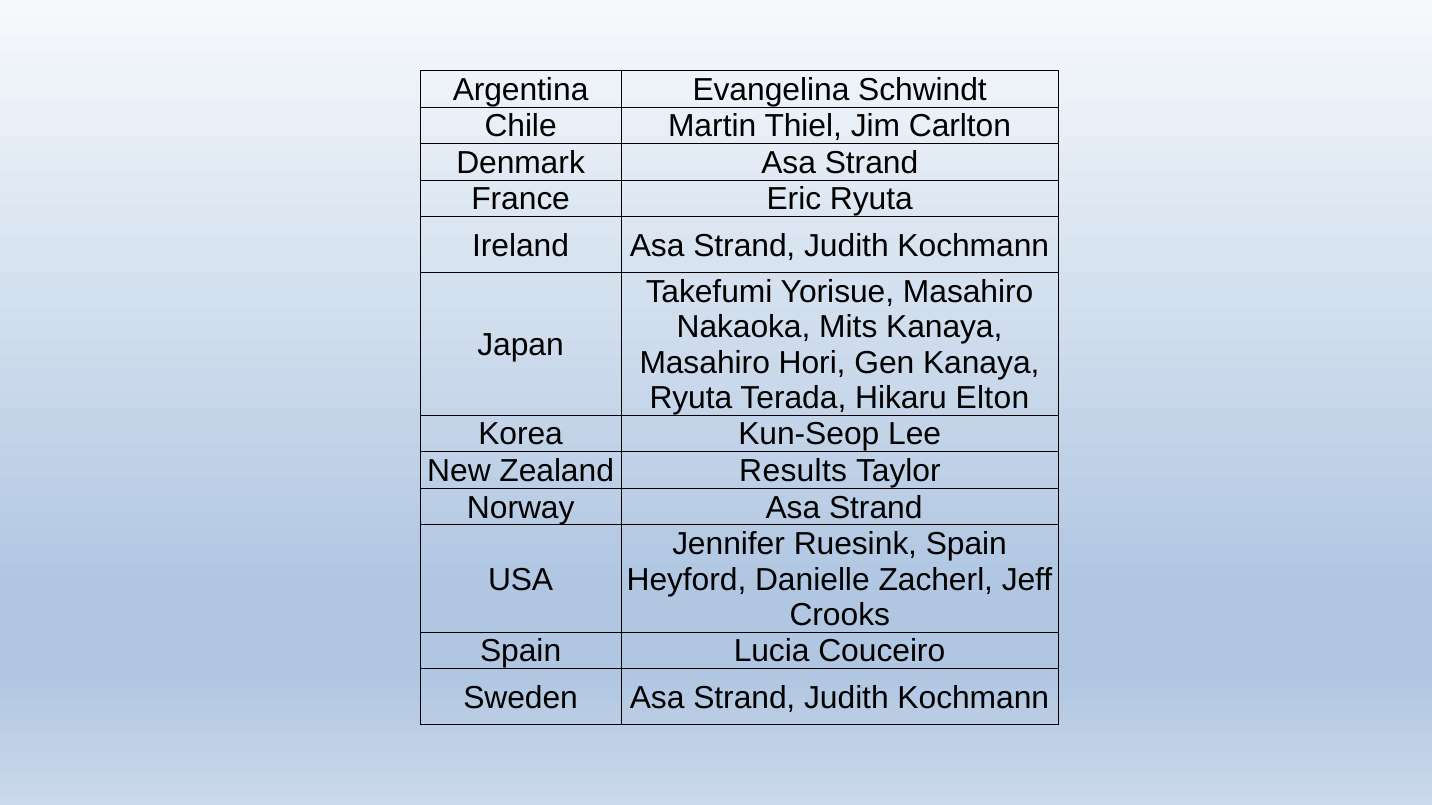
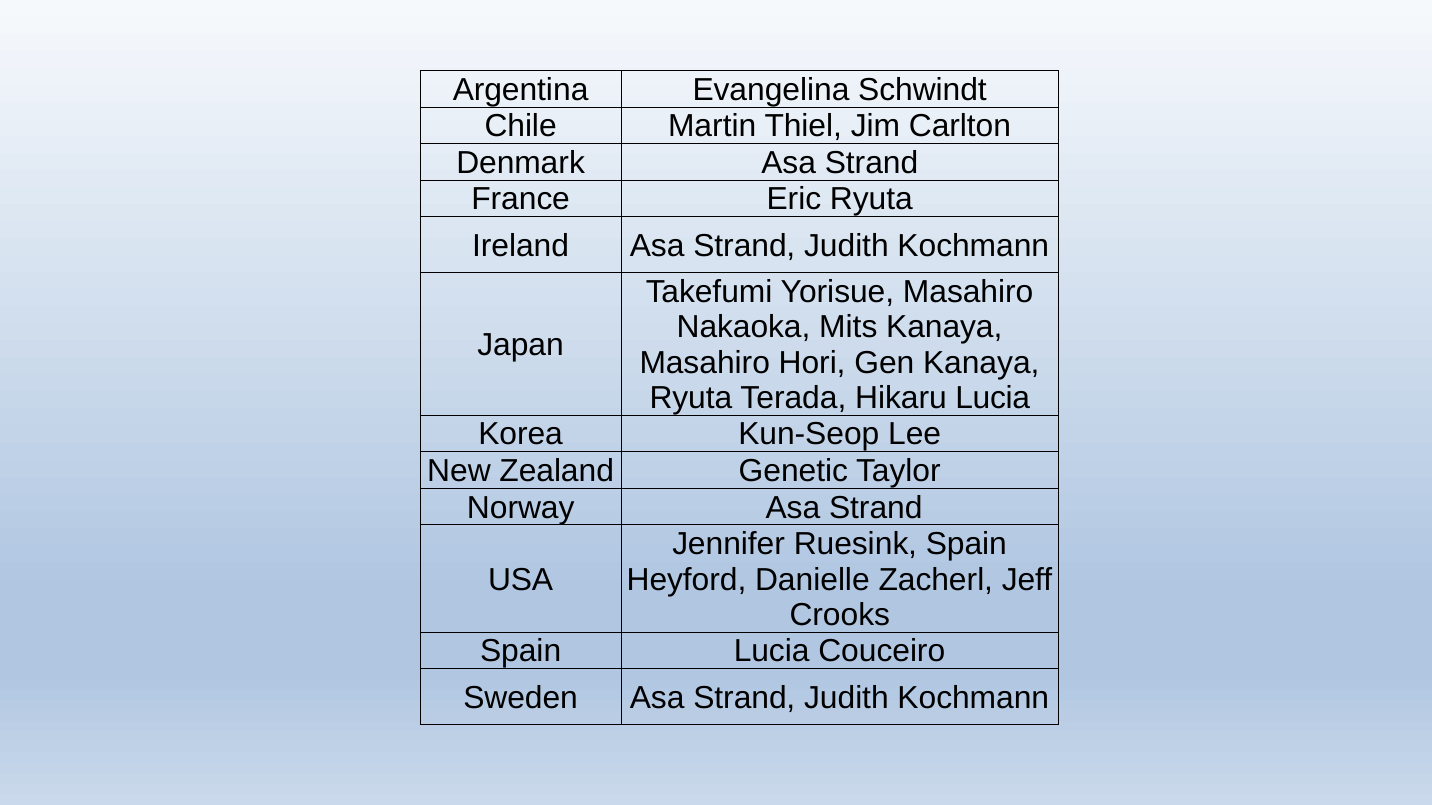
Hikaru Elton: Elton -> Lucia (993, 398)
Results: Results -> Genetic (793, 471)
